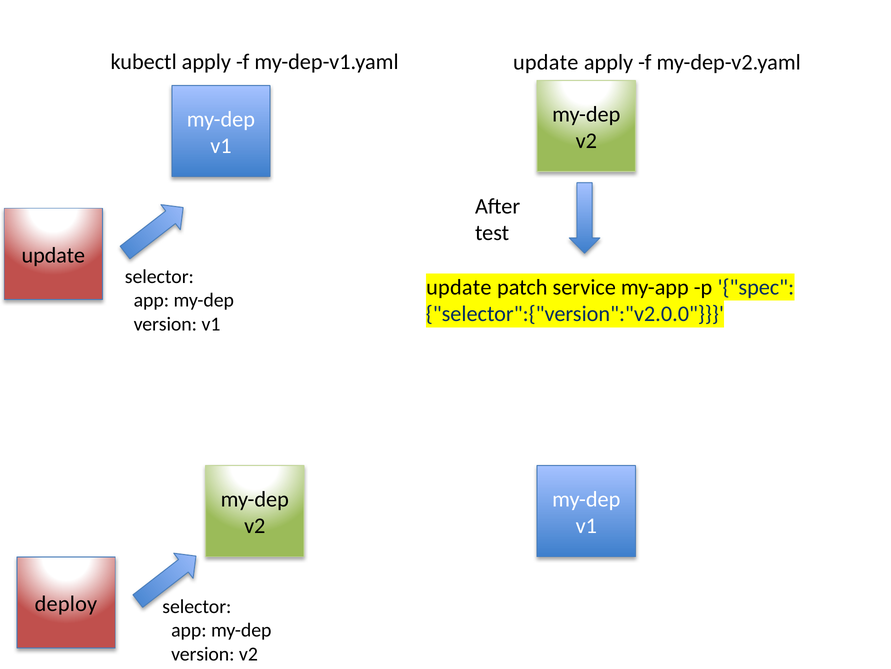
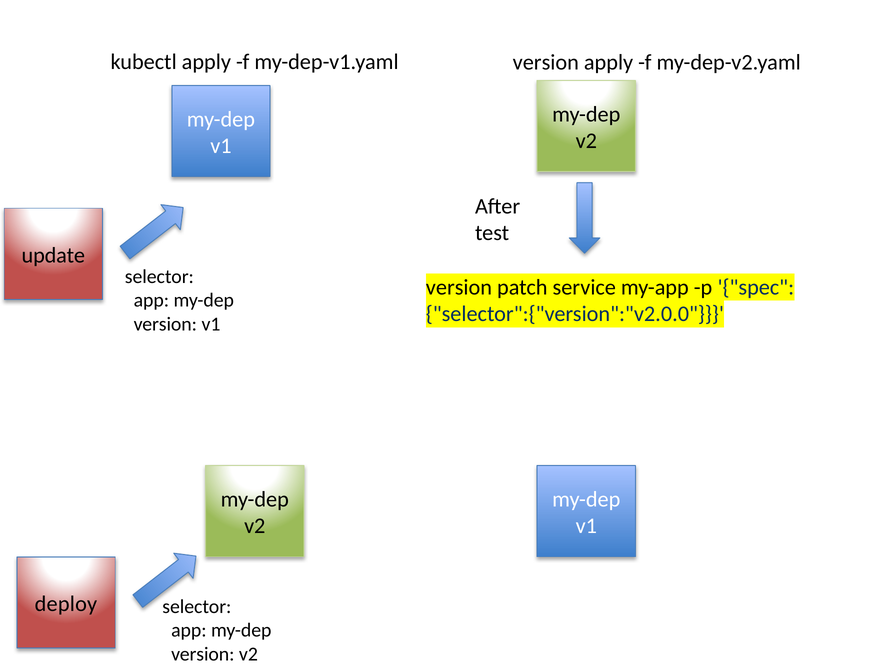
my-dep-v1.yaml update: update -> version (546, 62)
update: update -> version (459, 287)
